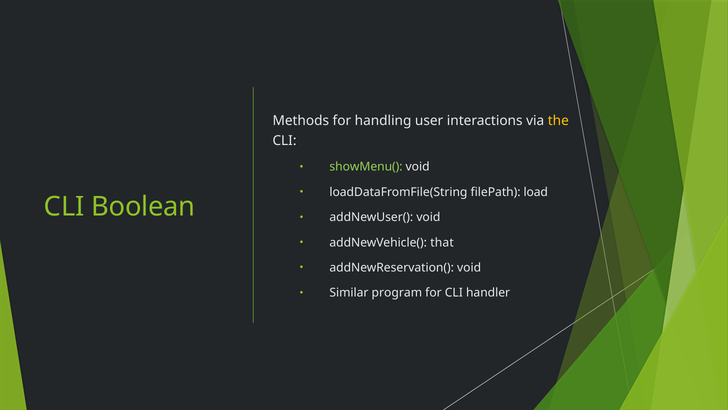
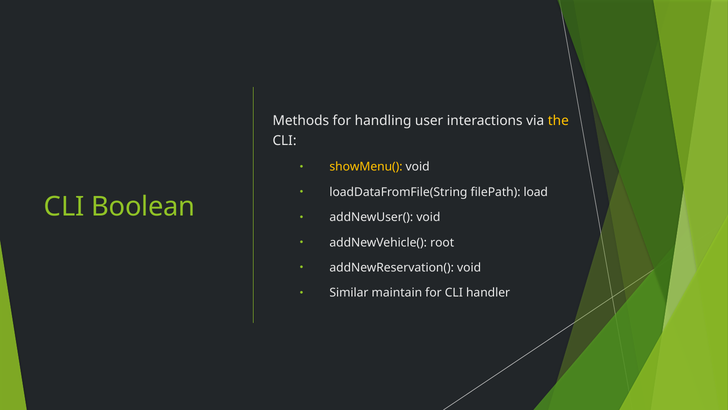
showMenu( colour: light green -> yellow (366, 167)
that: that -> root (442, 242)
program: program -> maintain (397, 293)
